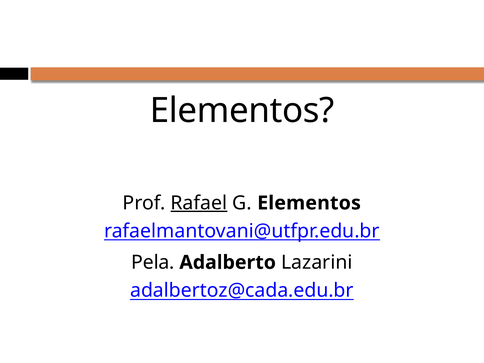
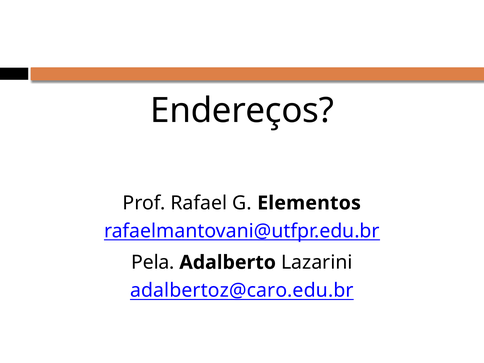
Elementos: Elementos -> Endereços (242, 110)
Rafael underline: present -> none (199, 203)
adalbertoz@cada.edu.br: adalbertoz@cada.edu.br -> adalbertoz@caro.edu.br (242, 291)
